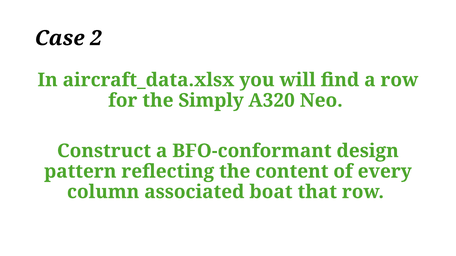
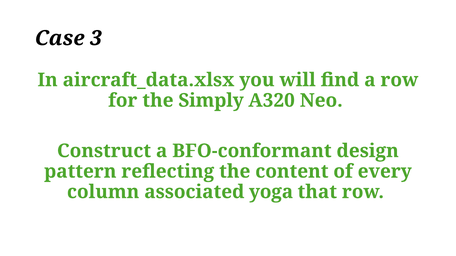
2: 2 -> 3 (96, 38)
boat: boat -> yoga (271, 192)
